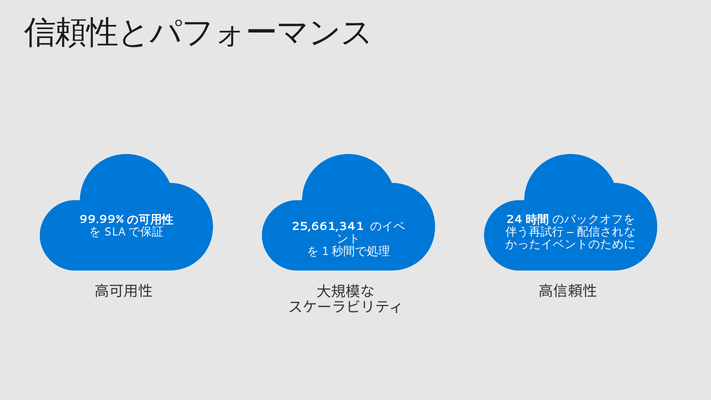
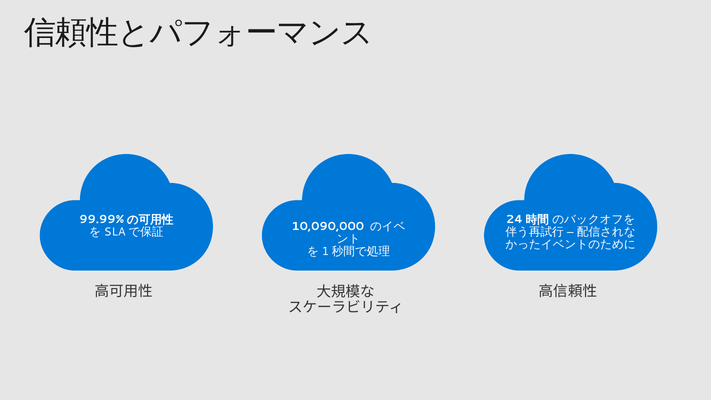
25,661,341: 25,661,341 -> 10,090,000 (328, 226)
